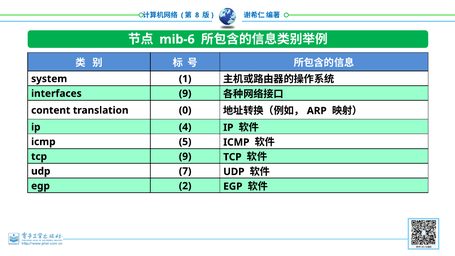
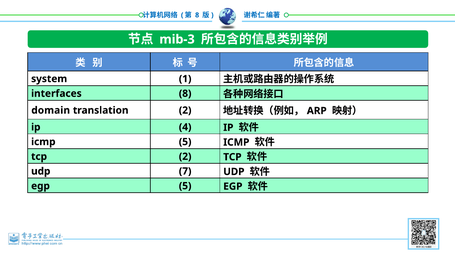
mib-6: mib-6 -> mib-3 (177, 39)
interfaces 9: 9 -> 8 (185, 94)
content: content -> domain (51, 110)
translation 0: 0 -> 2 (185, 110)
tcp 9: 9 -> 2 (185, 156)
egp 2: 2 -> 5 (185, 186)
